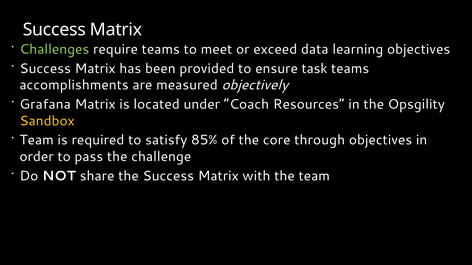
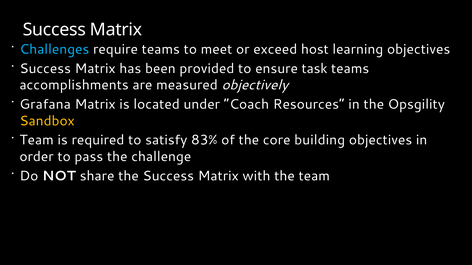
Challenges colour: light green -> light blue (54, 49)
data: data -> host (315, 49)
85%: 85% -> 83% (204, 140)
through: through -> building (320, 140)
